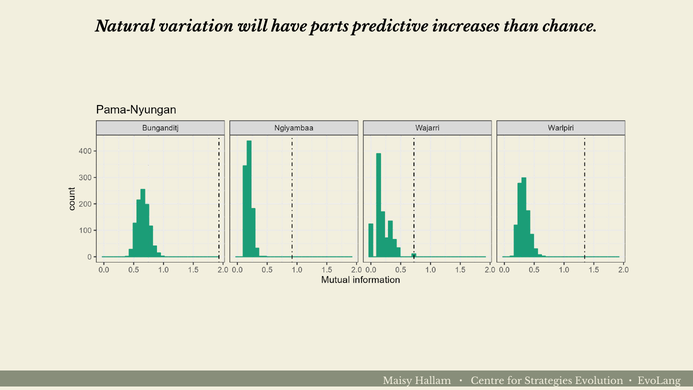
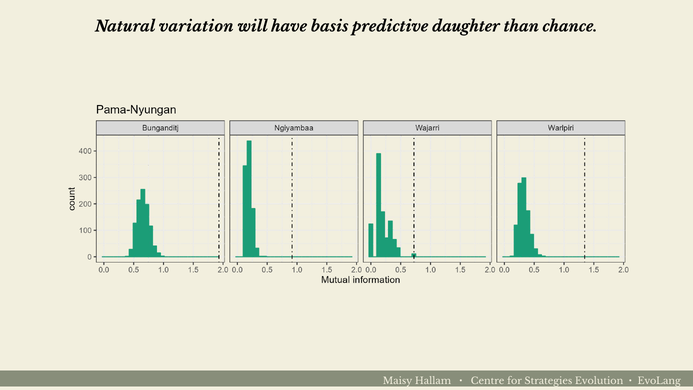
parts: parts -> basis (330, 26)
increases: increases -> daughter (466, 26)
